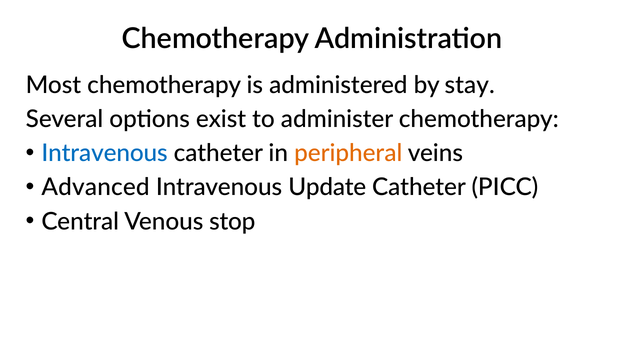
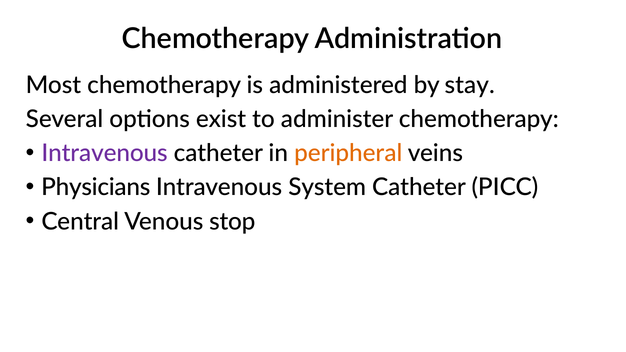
Intravenous colour: blue -> purple (105, 153)
Advanced: Advanced -> Physicians (96, 188)
Update: Update -> System (327, 188)
